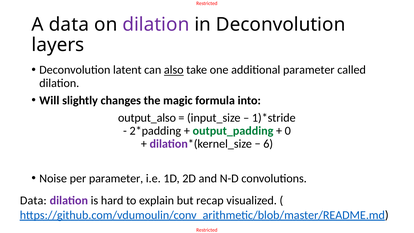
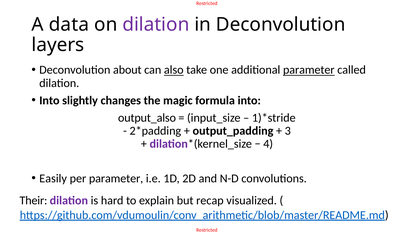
latent: latent -> about (127, 70)
parameter underline: none -> present (309, 70)
Will: Will -> Into (49, 100)
output_padding colour: green -> black (233, 131)
0: 0 -> 3 (288, 131)
6: 6 -> 4 (268, 144)
Noise: Noise -> Easily (53, 178)
Data: Data -> Their (33, 200)
